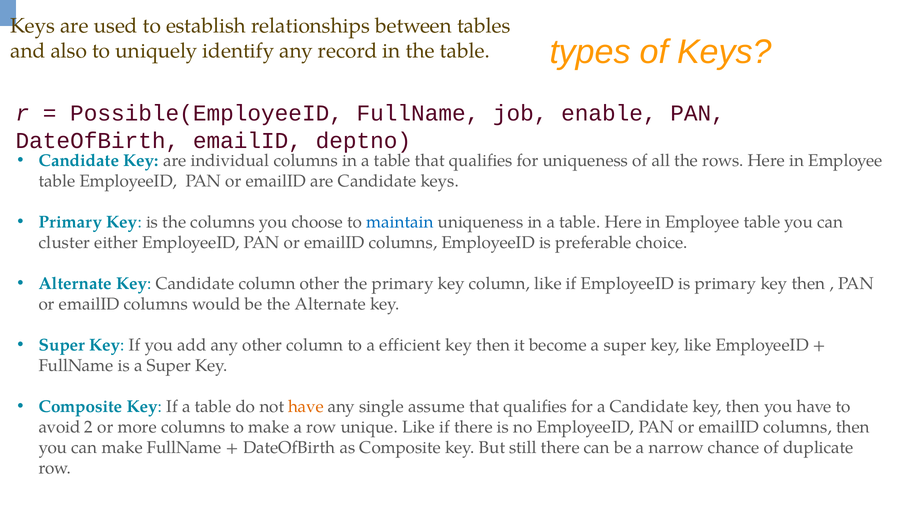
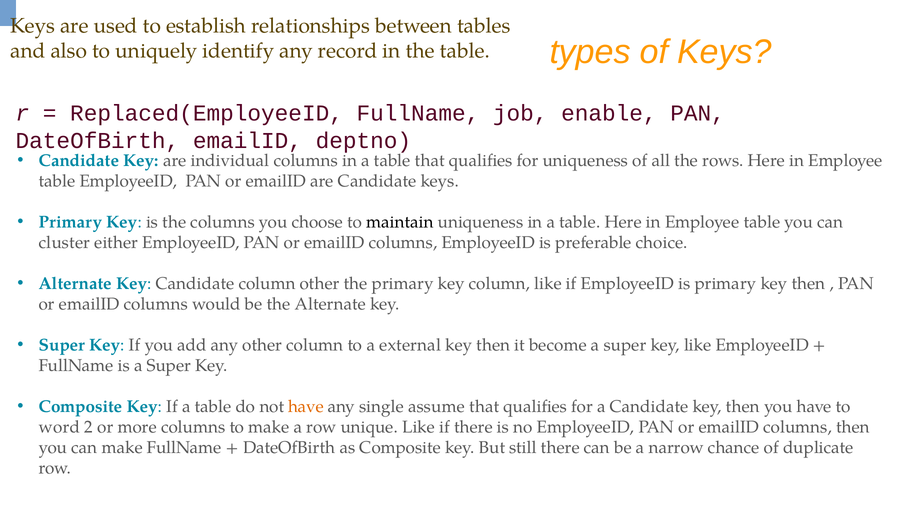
Possible(EmployeeID: Possible(EmployeeID -> Replaced(EmployeeID (207, 113)
maintain colour: blue -> black (400, 222)
efficient: efficient -> external (410, 345)
avoid: avoid -> word (59, 426)
